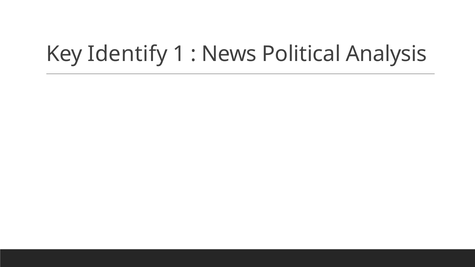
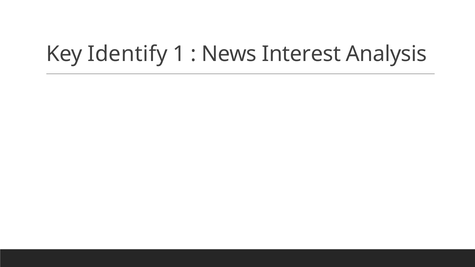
Political: Political -> Interest (301, 54)
